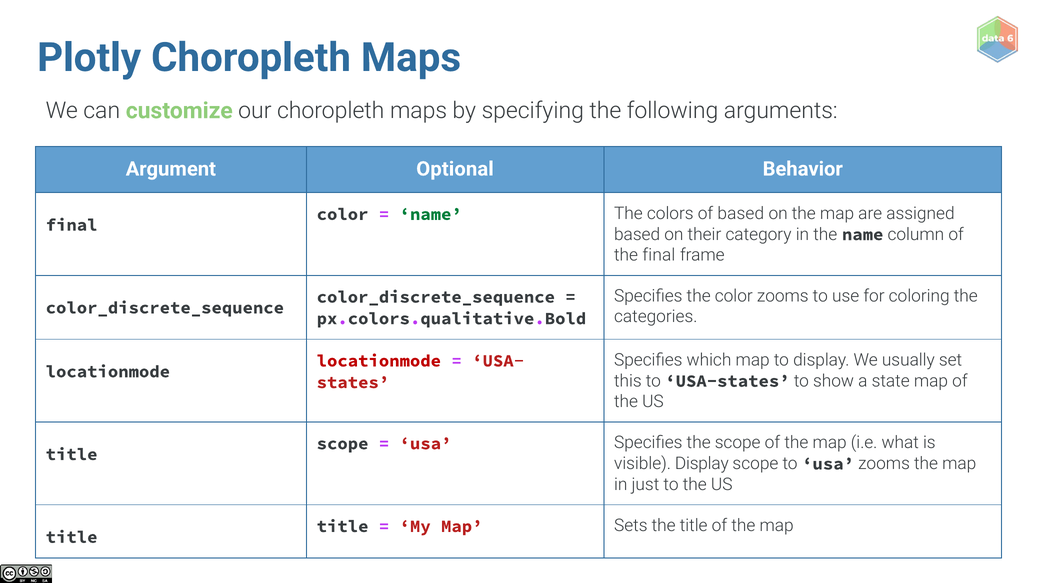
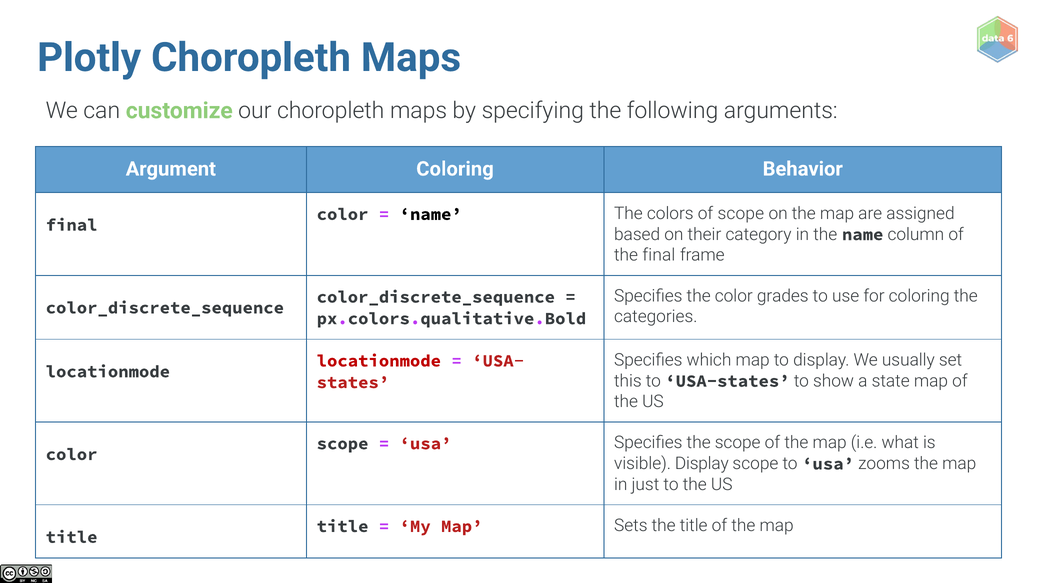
Argument Optional: Optional -> Coloring (455, 169)
name colour: green -> black (431, 214)
of based: based -> scope (741, 213)
color zooms: zooms -> grades (783, 296)
title: title -> color (72, 455)
